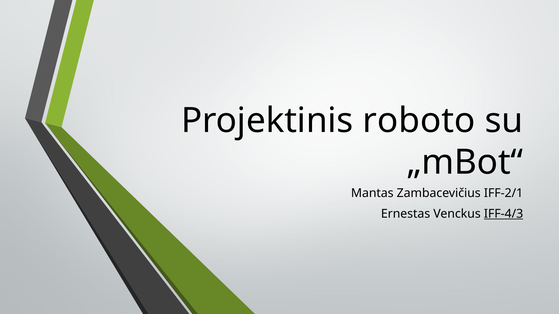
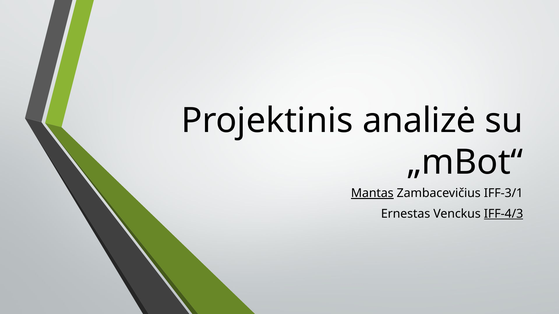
roboto: roboto -> analizė (419, 121)
Mantas underline: none -> present (372, 194)
IFF-2/1: IFF-2/1 -> IFF-3/1 (504, 194)
